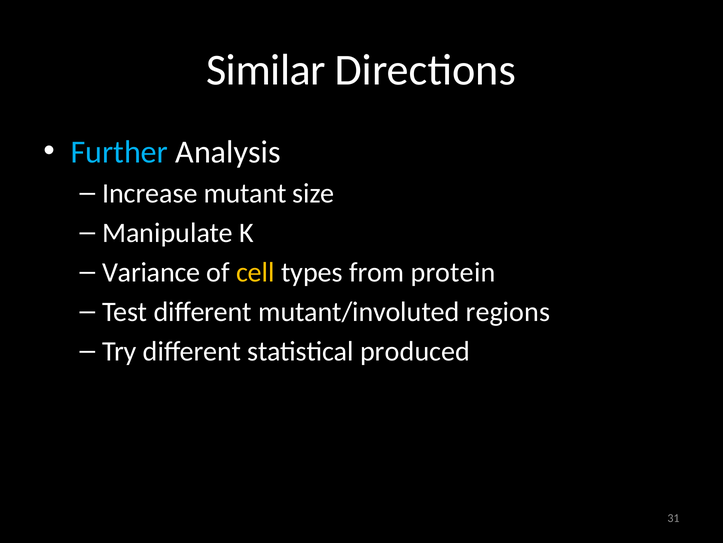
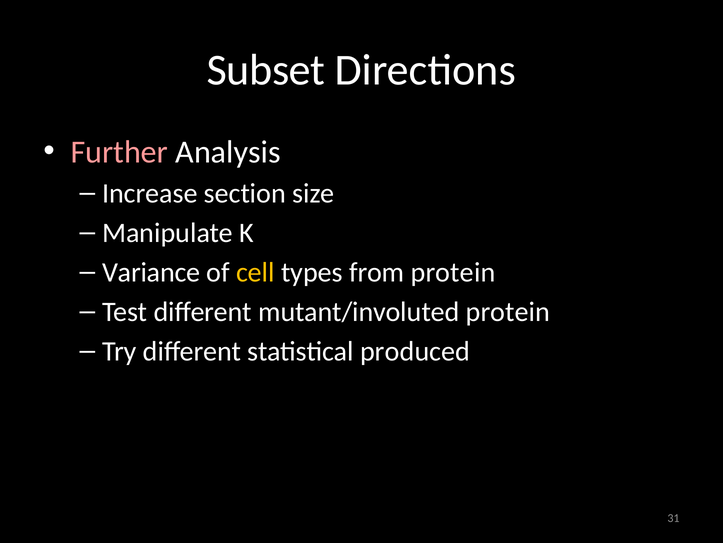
Similar: Similar -> Subset (266, 70)
Further colour: light blue -> pink (119, 152)
mutant: mutant -> section (245, 193)
mutant/involuted regions: regions -> protein (508, 311)
